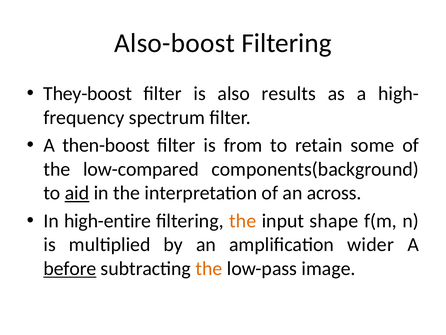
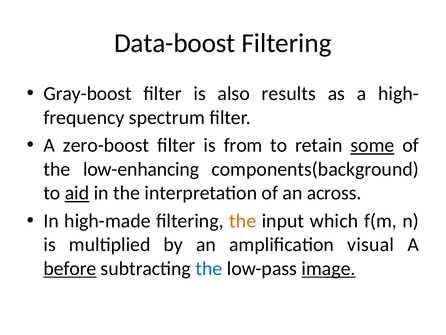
Also-boost: Also-boost -> Data-boost (175, 43)
They-boost: They-boost -> Gray-boost (88, 94)
then-boost: then-boost -> zero-boost (106, 145)
some underline: none -> present (372, 145)
low-compared: low-compared -> low-enhancing (141, 169)
high-entire: high-entire -> high-made (107, 221)
shape: shape -> which (334, 221)
wider: wider -> visual (371, 244)
the colour: orange -> blue (209, 268)
image underline: none -> present (329, 268)
